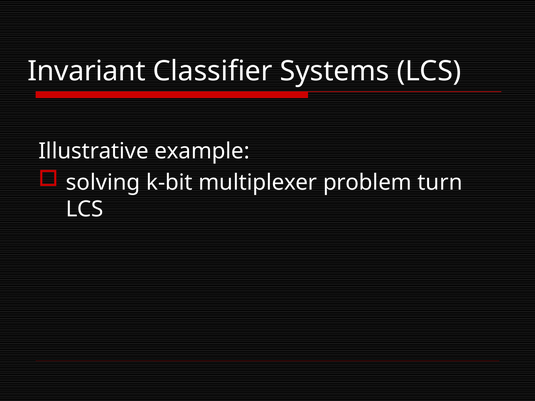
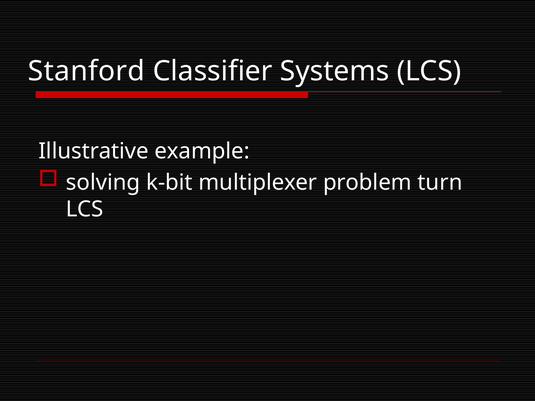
Invariant: Invariant -> Stanford (86, 71)
